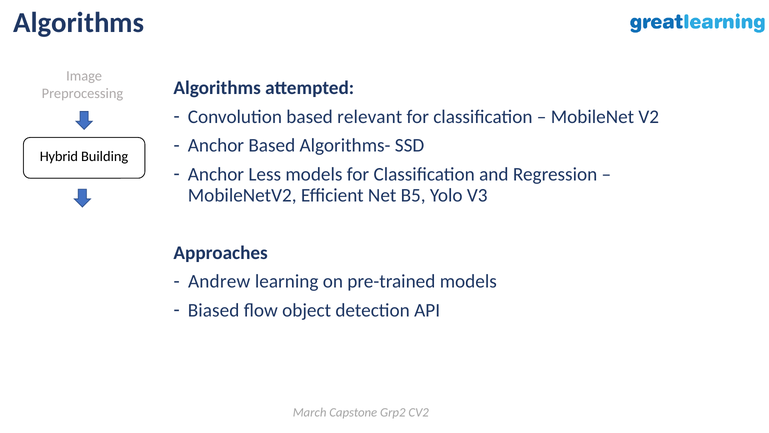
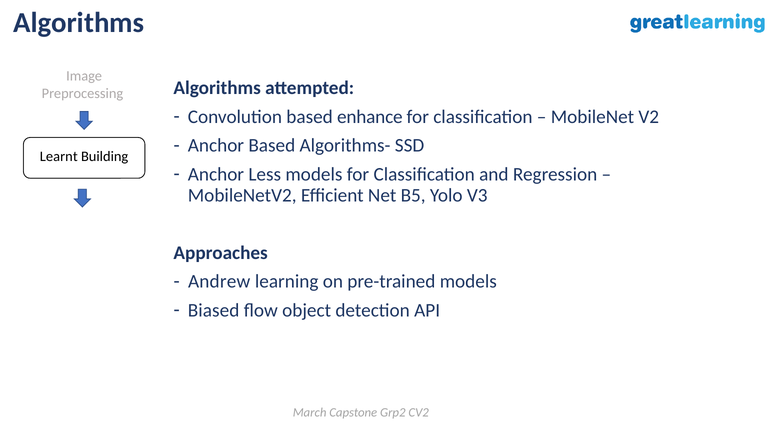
relevant: relevant -> enhance (370, 117)
Hybrid: Hybrid -> Learnt (59, 157)
